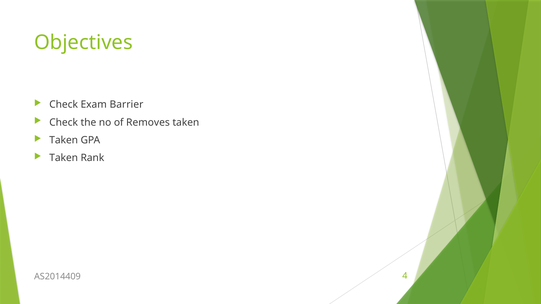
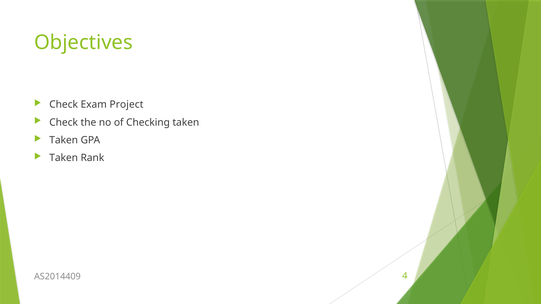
Barrier: Barrier -> Project (126, 105)
Removes: Removes -> Checking (148, 123)
